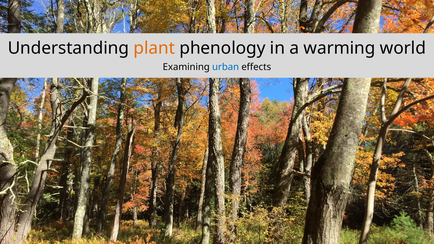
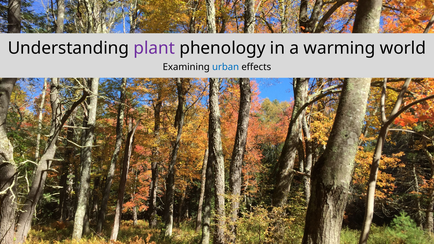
plant colour: orange -> purple (154, 48)
